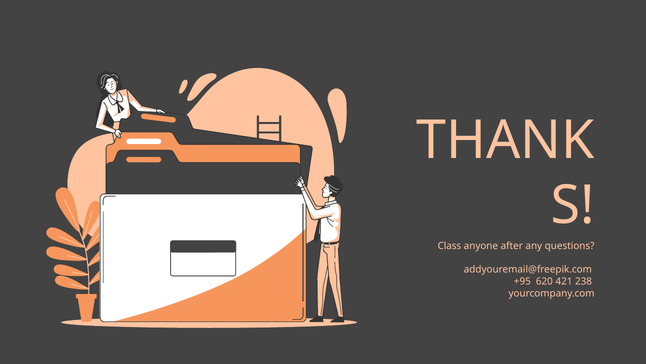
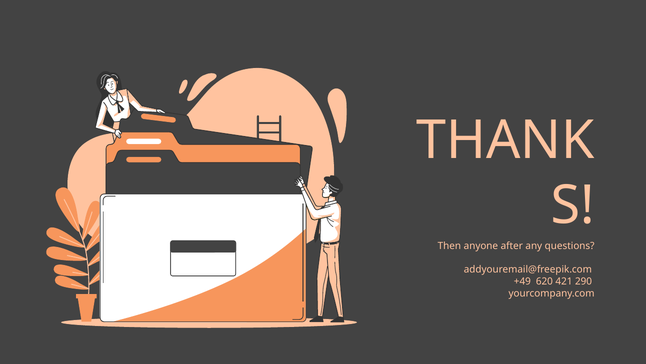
Class: Class -> Then (449, 245)
+95: +95 -> +49 (522, 281)
238: 238 -> 290 (584, 281)
